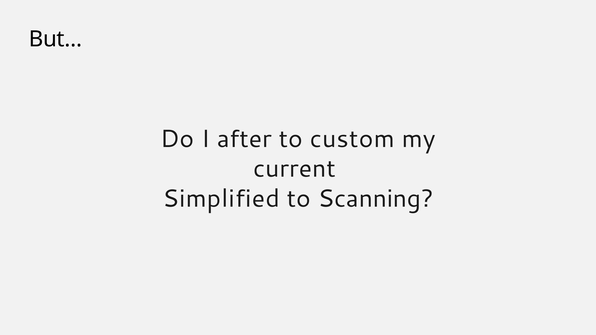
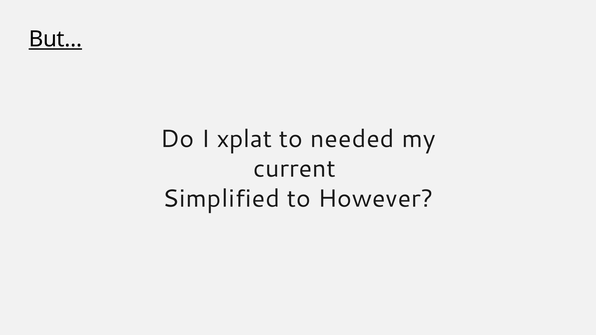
But… underline: none -> present (55, 39)
after: after -> xplat (244, 139)
custom: custom -> needed (352, 139)
Scanning: Scanning -> However (376, 199)
